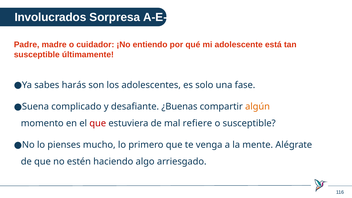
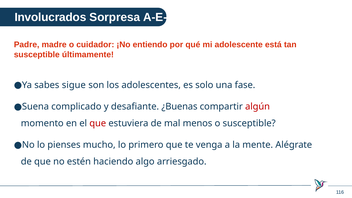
harás: harás -> sigue (74, 85)
algún colour: orange -> red (258, 107)
refiere: refiere -> menos (197, 123)
